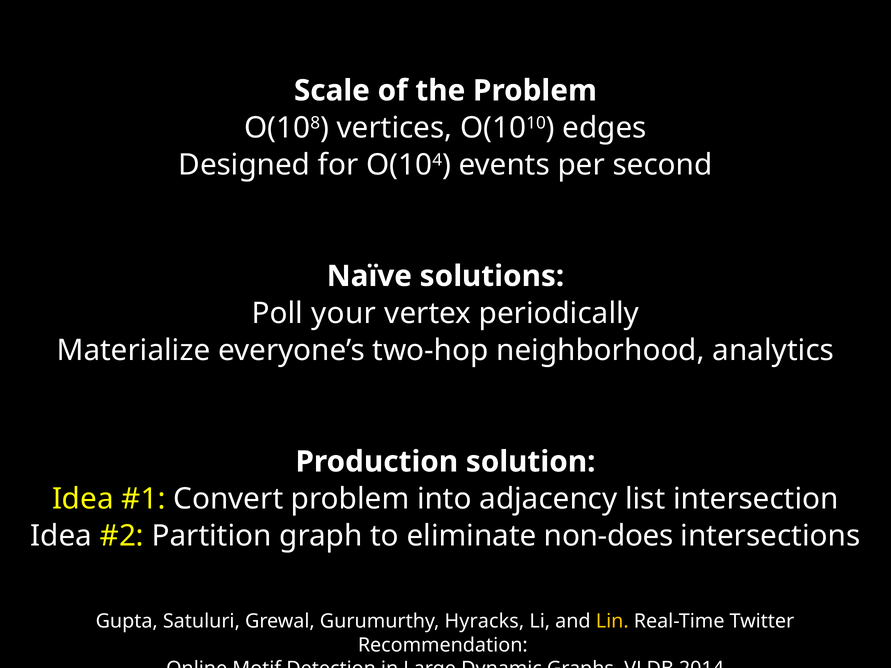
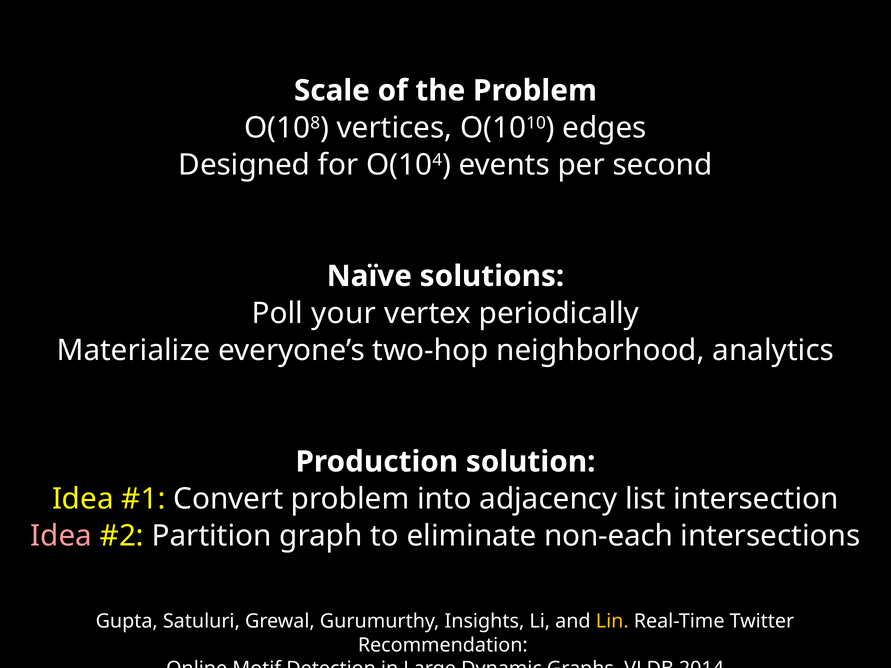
Idea colour: white -> pink (61, 536)
non-does: non-does -> non-each (609, 536)
Hyracks: Hyracks -> Insights (484, 621)
